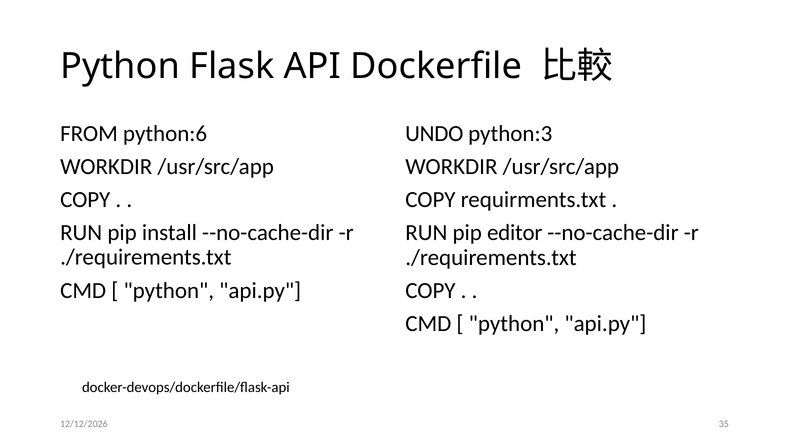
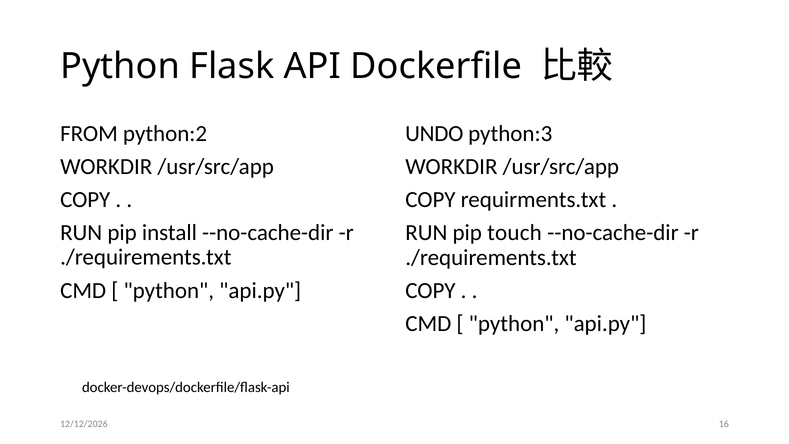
python:6: python:6 -> python:2 (165, 133)
editor: editor -> touch (515, 233)
35: 35 -> 16 (724, 424)
